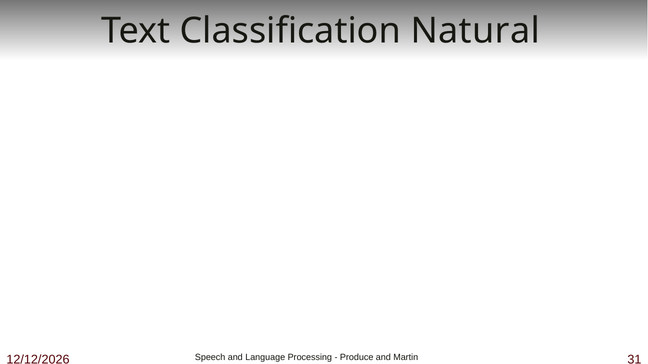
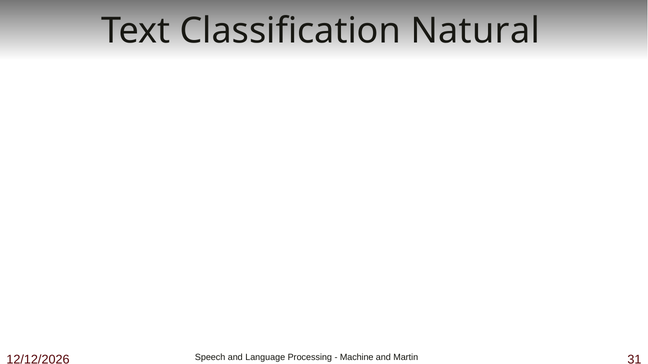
Produce: Produce -> Machine (357, 358)
